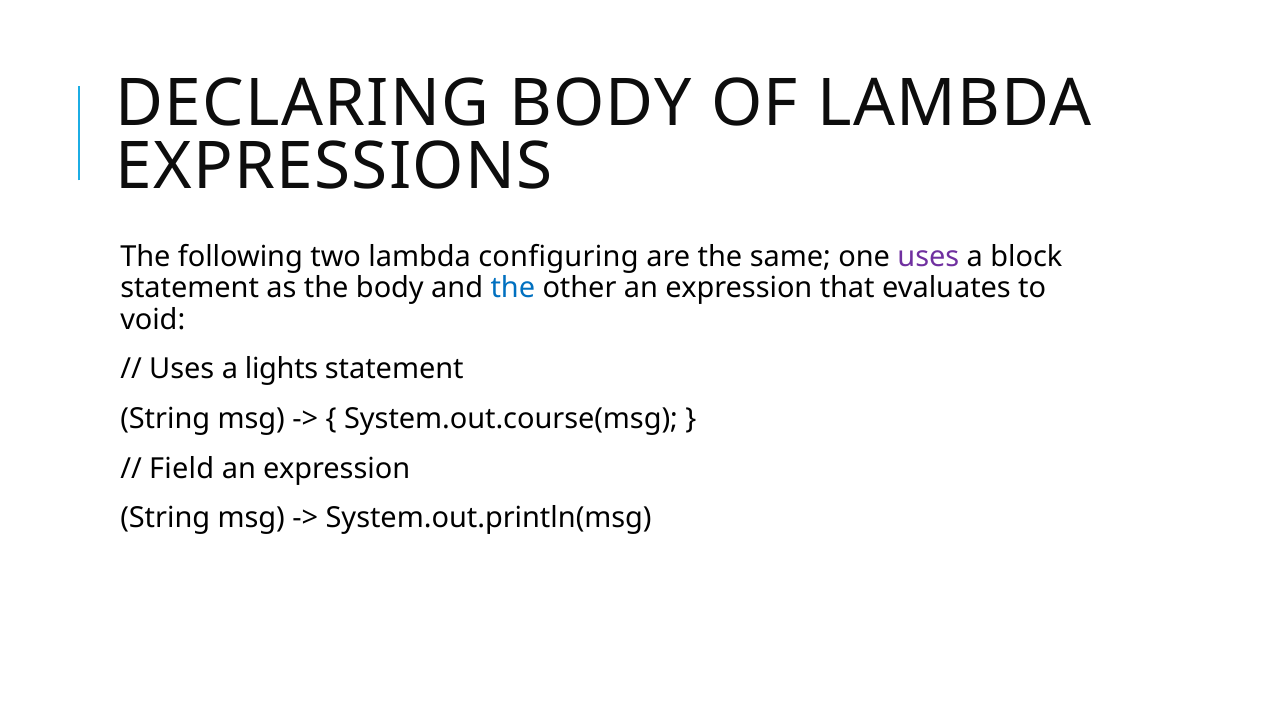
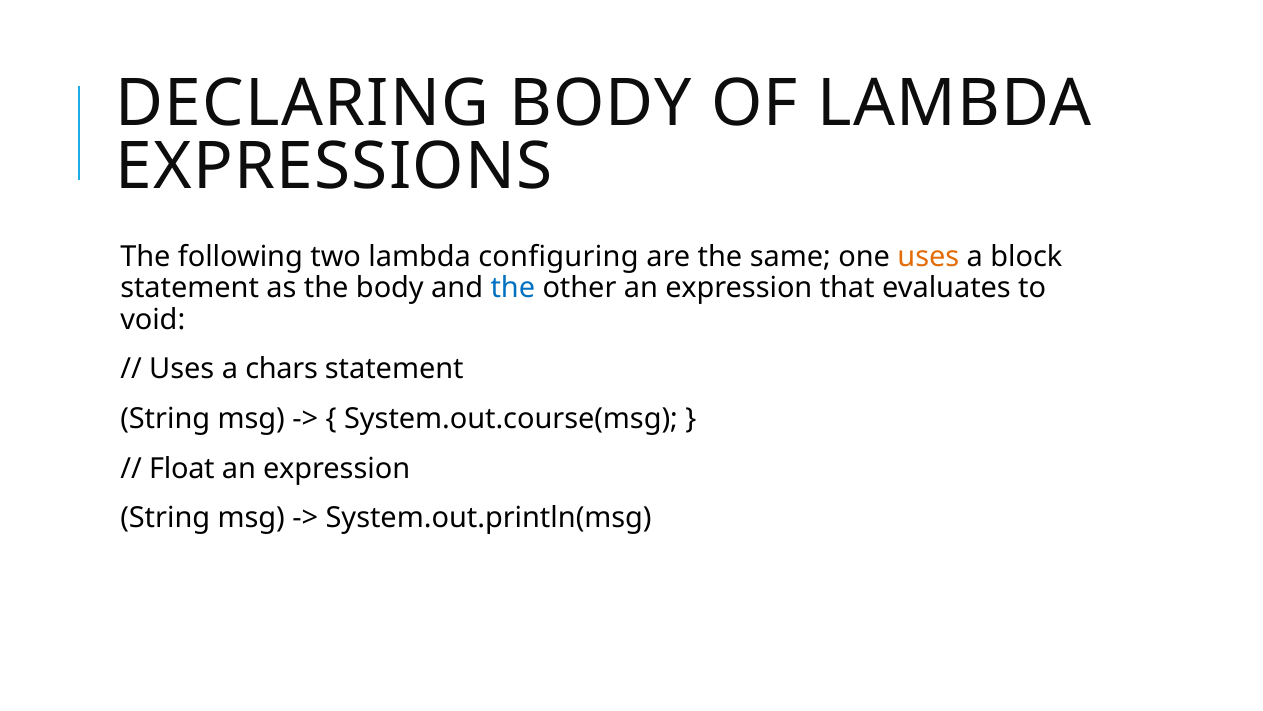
uses colour: purple -> orange (928, 257)
lights: lights -> chars (282, 369)
Field: Field -> Float (182, 468)
